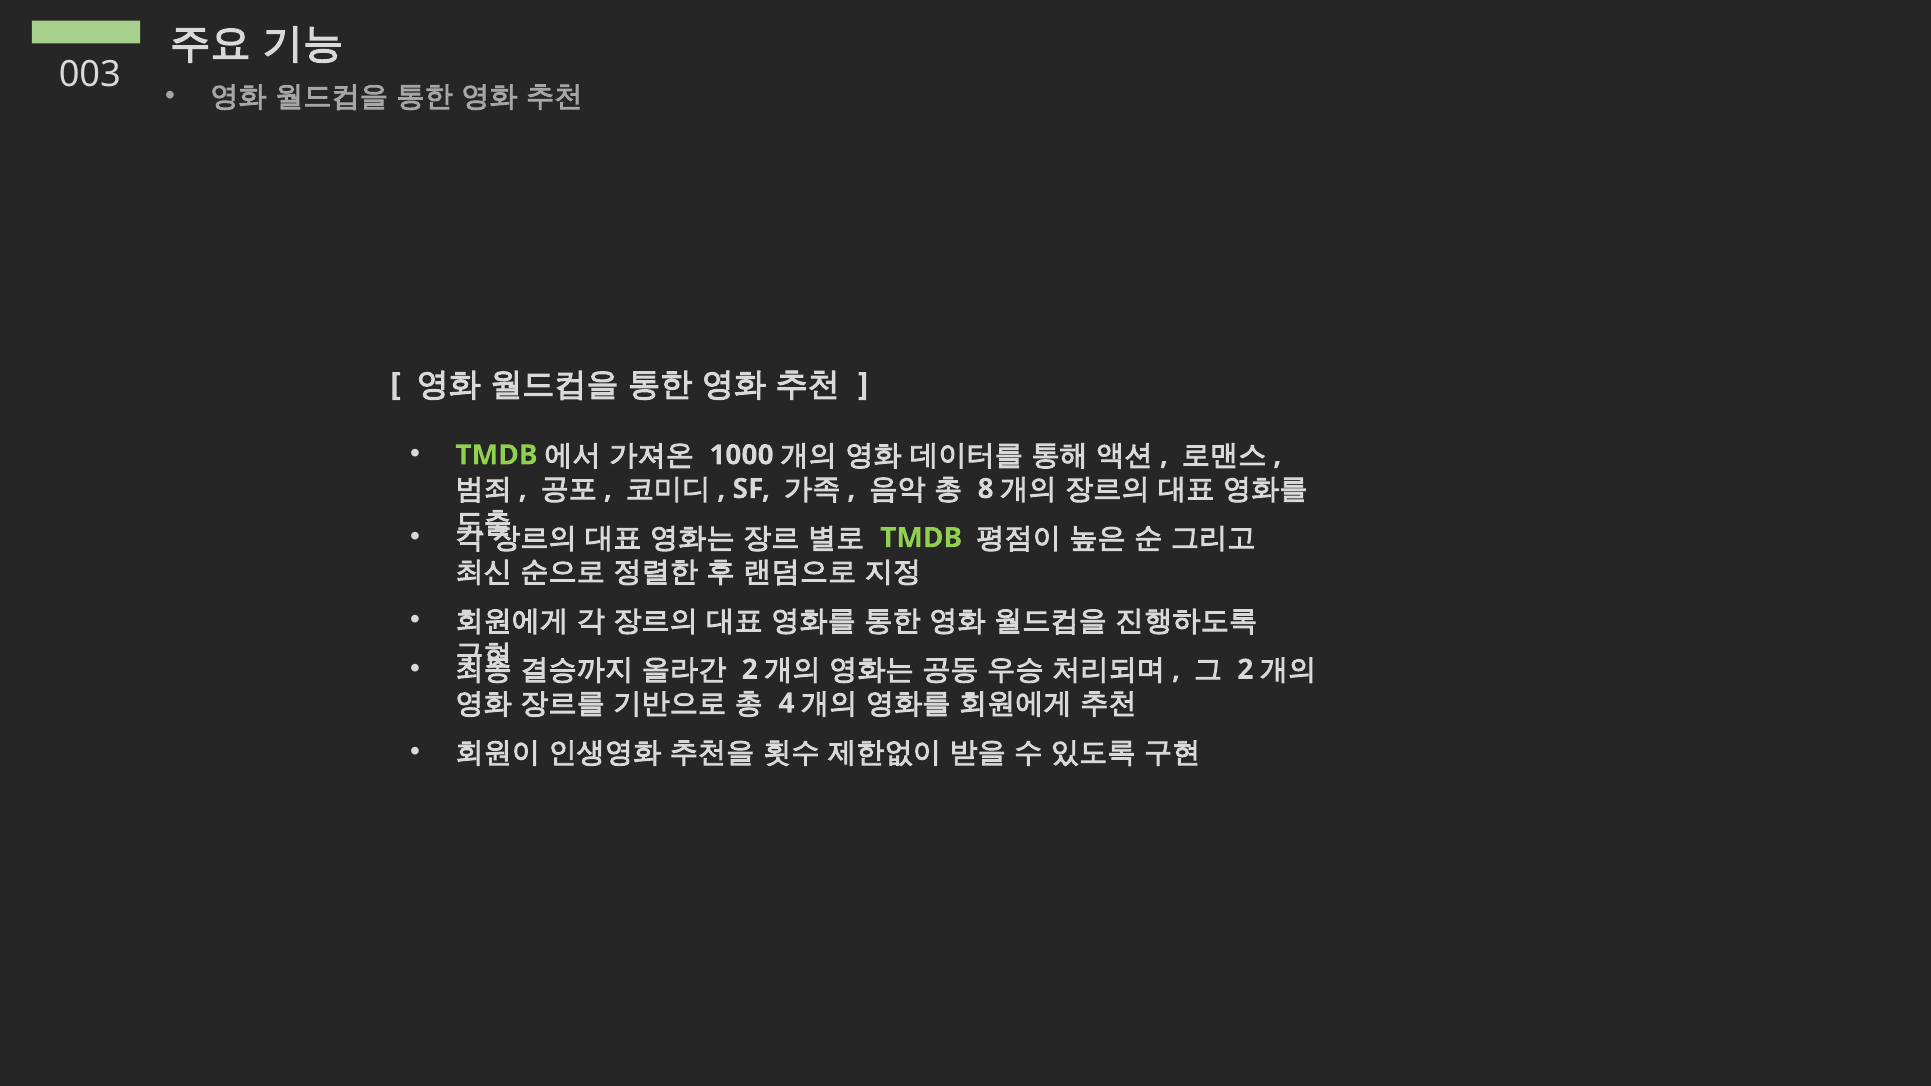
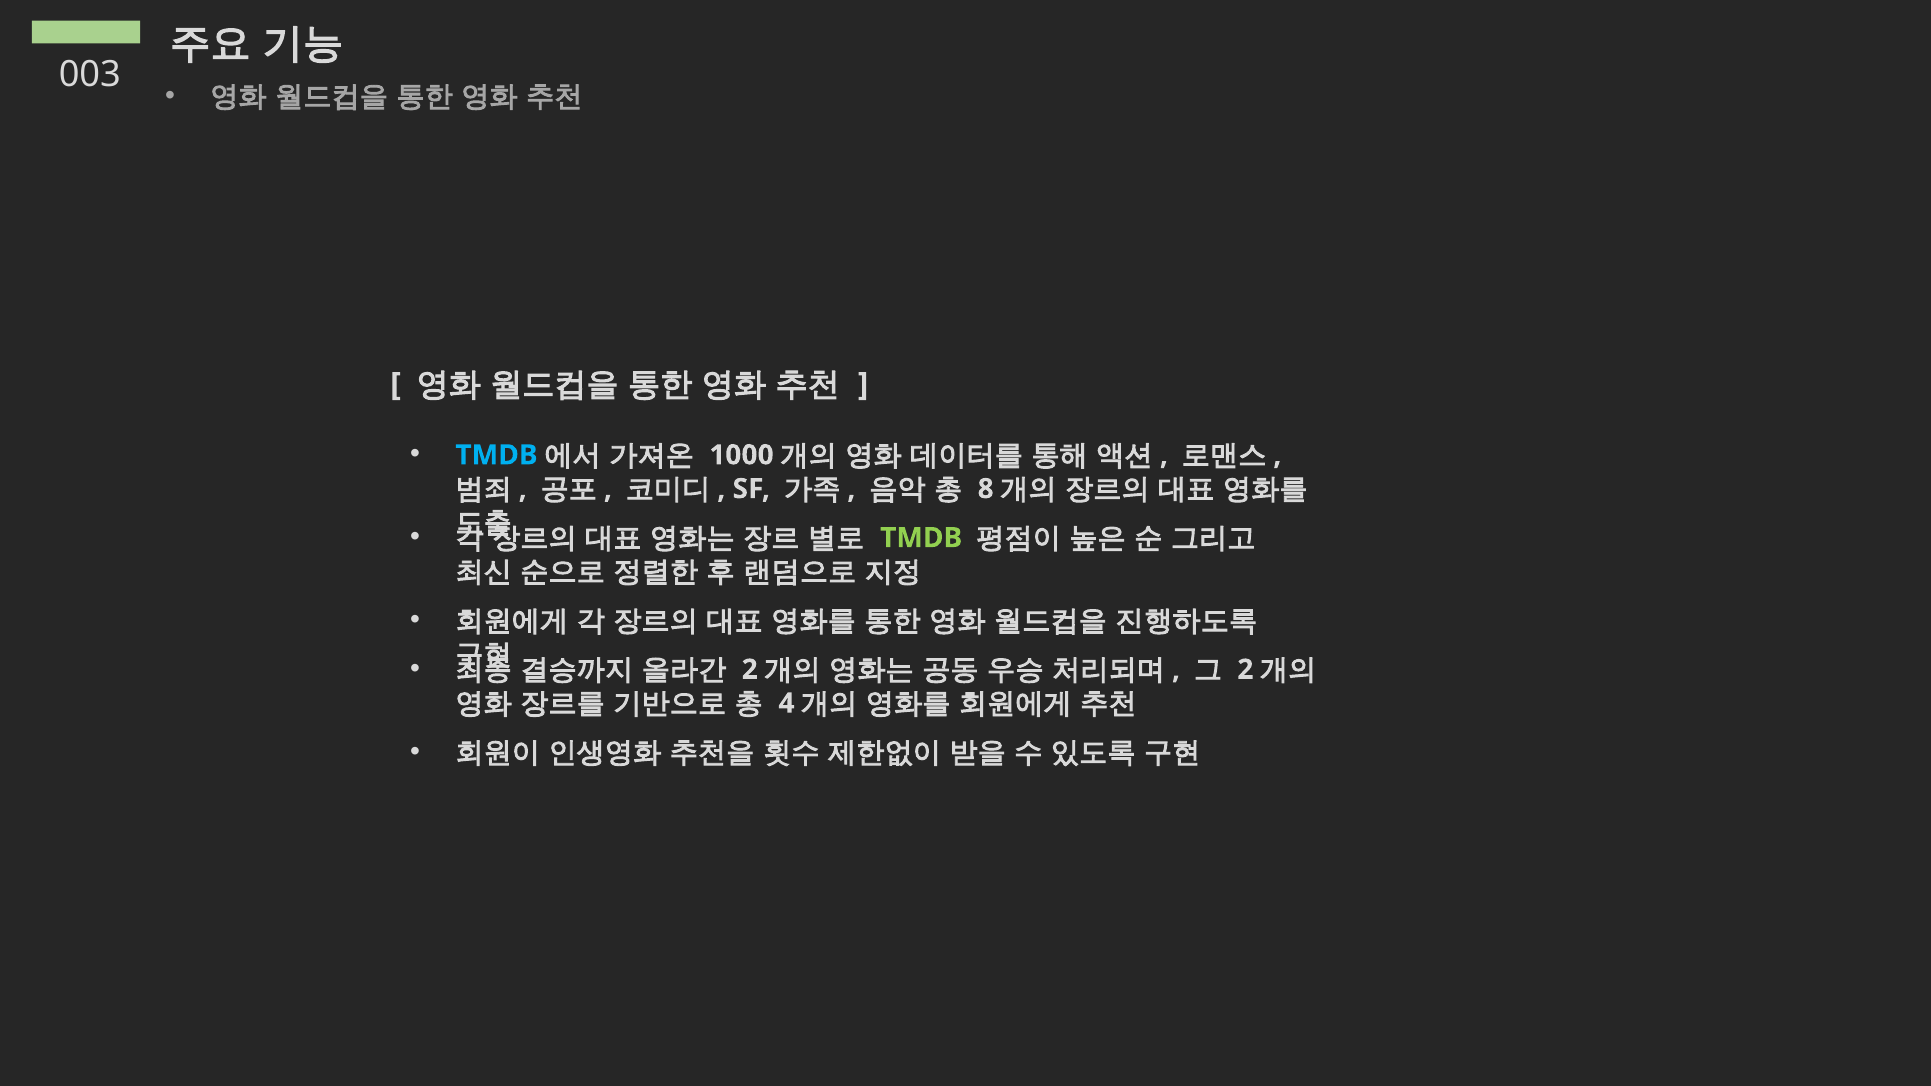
TMDB colour: light green -> light blue (497, 455)
